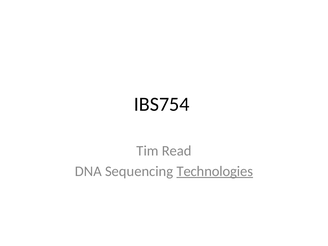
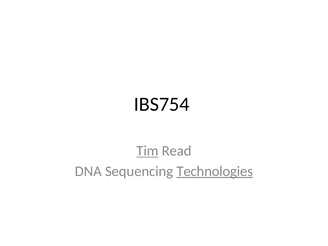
Tim underline: none -> present (148, 151)
